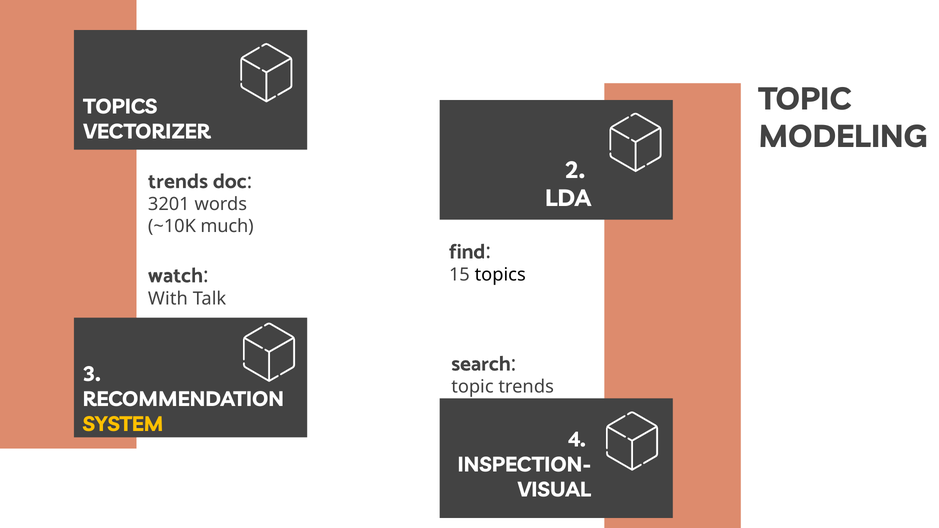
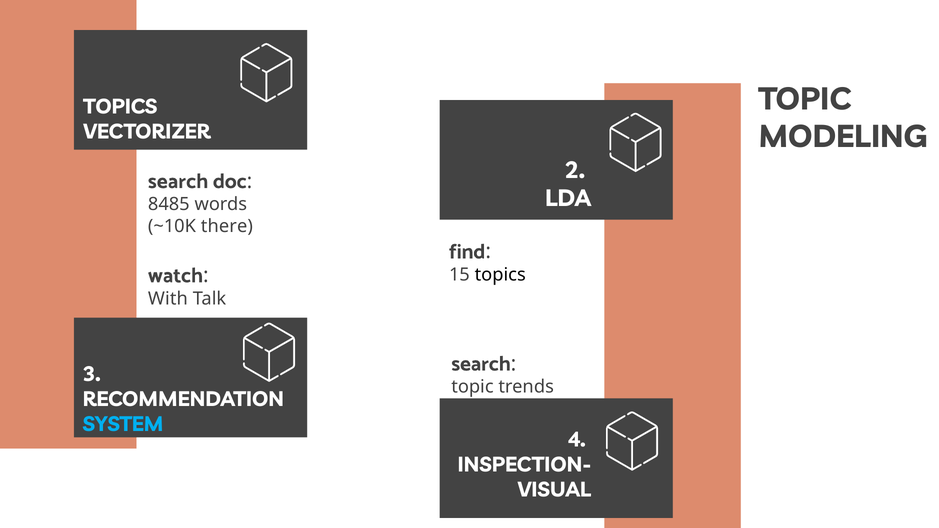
trends: trends -> search (178, 181)
3201: 3201 -> 8485 (169, 205)
much: much -> there (227, 226)
SYSTEM colour: yellow -> light blue (123, 425)
